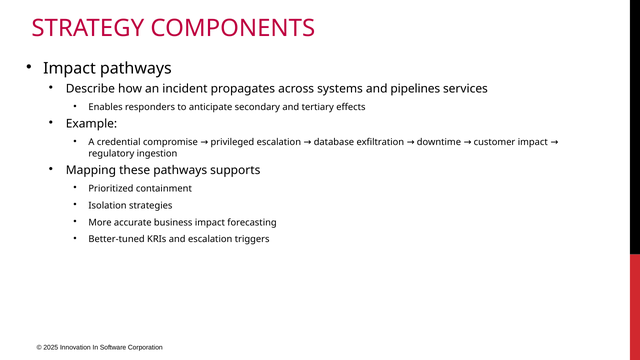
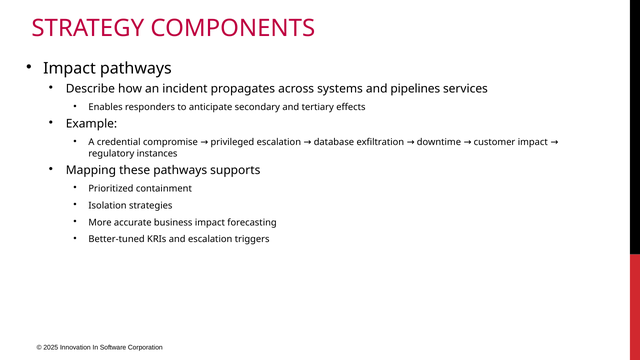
ingestion: ingestion -> instances (157, 154)
